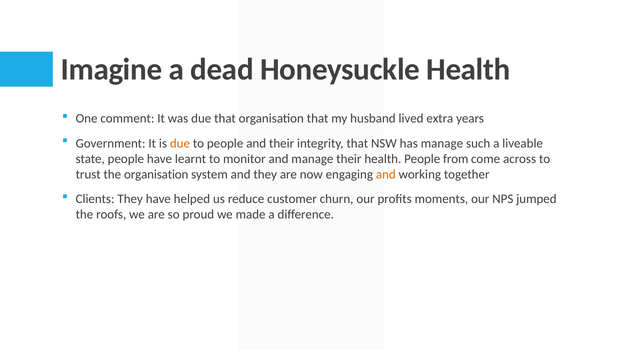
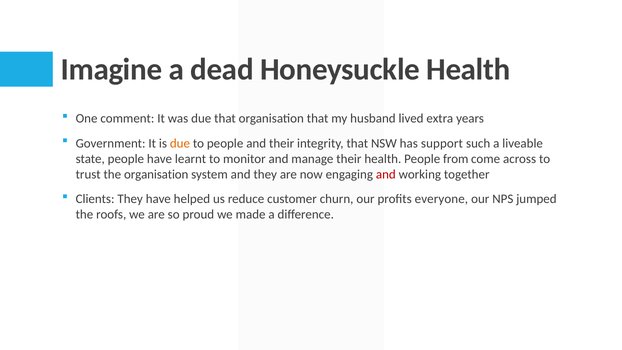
has manage: manage -> support (442, 143)
and colour: orange -> red (386, 174)
moments: moments -> everyone (441, 199)
